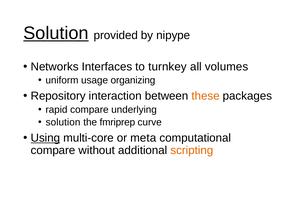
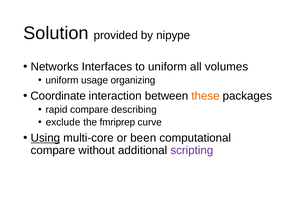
Solution underline: present -> none (56, 33)
to turnkey: turnkey -> uniform (168, 67)
Repository: Repository -> Coordinate (58, 96)
underlying: underlying -> describing (134, 110)
solution: solution -> exclude (63, 122)
meta: meta -> been (143, 138)
scripting colour: orange -> purple (192, 150)
